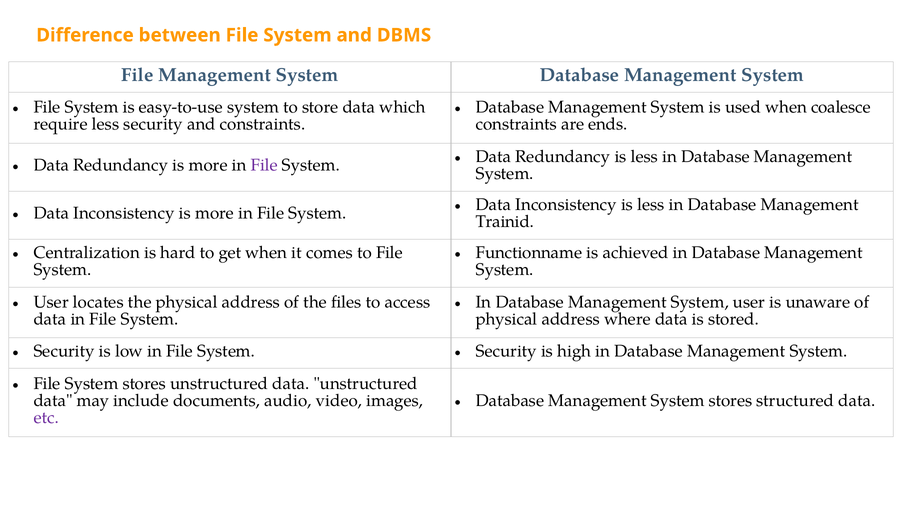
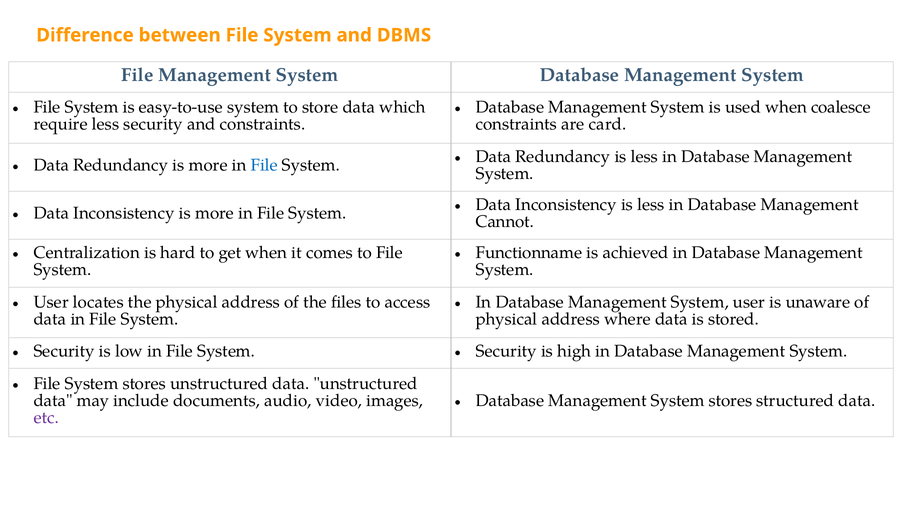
ends: ends -> card (608, 124)
File colour: purple -> blue (264, 165)
Trainid: Trainid -> Cannot (505, 222)
